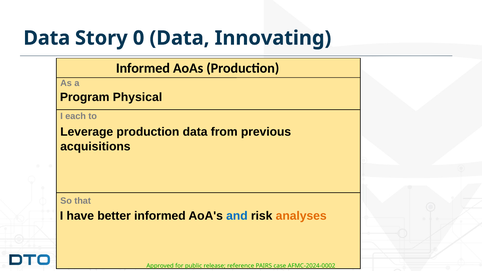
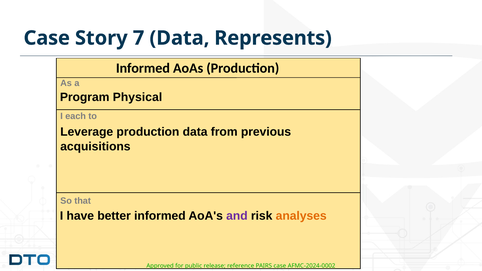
Data: Data -> Case (47, 38)
0: 0 -> 7 (139, 38)
Innovating: Innovating -> Represents (273, 38)
and colour: blue -> purple (237, 216)
